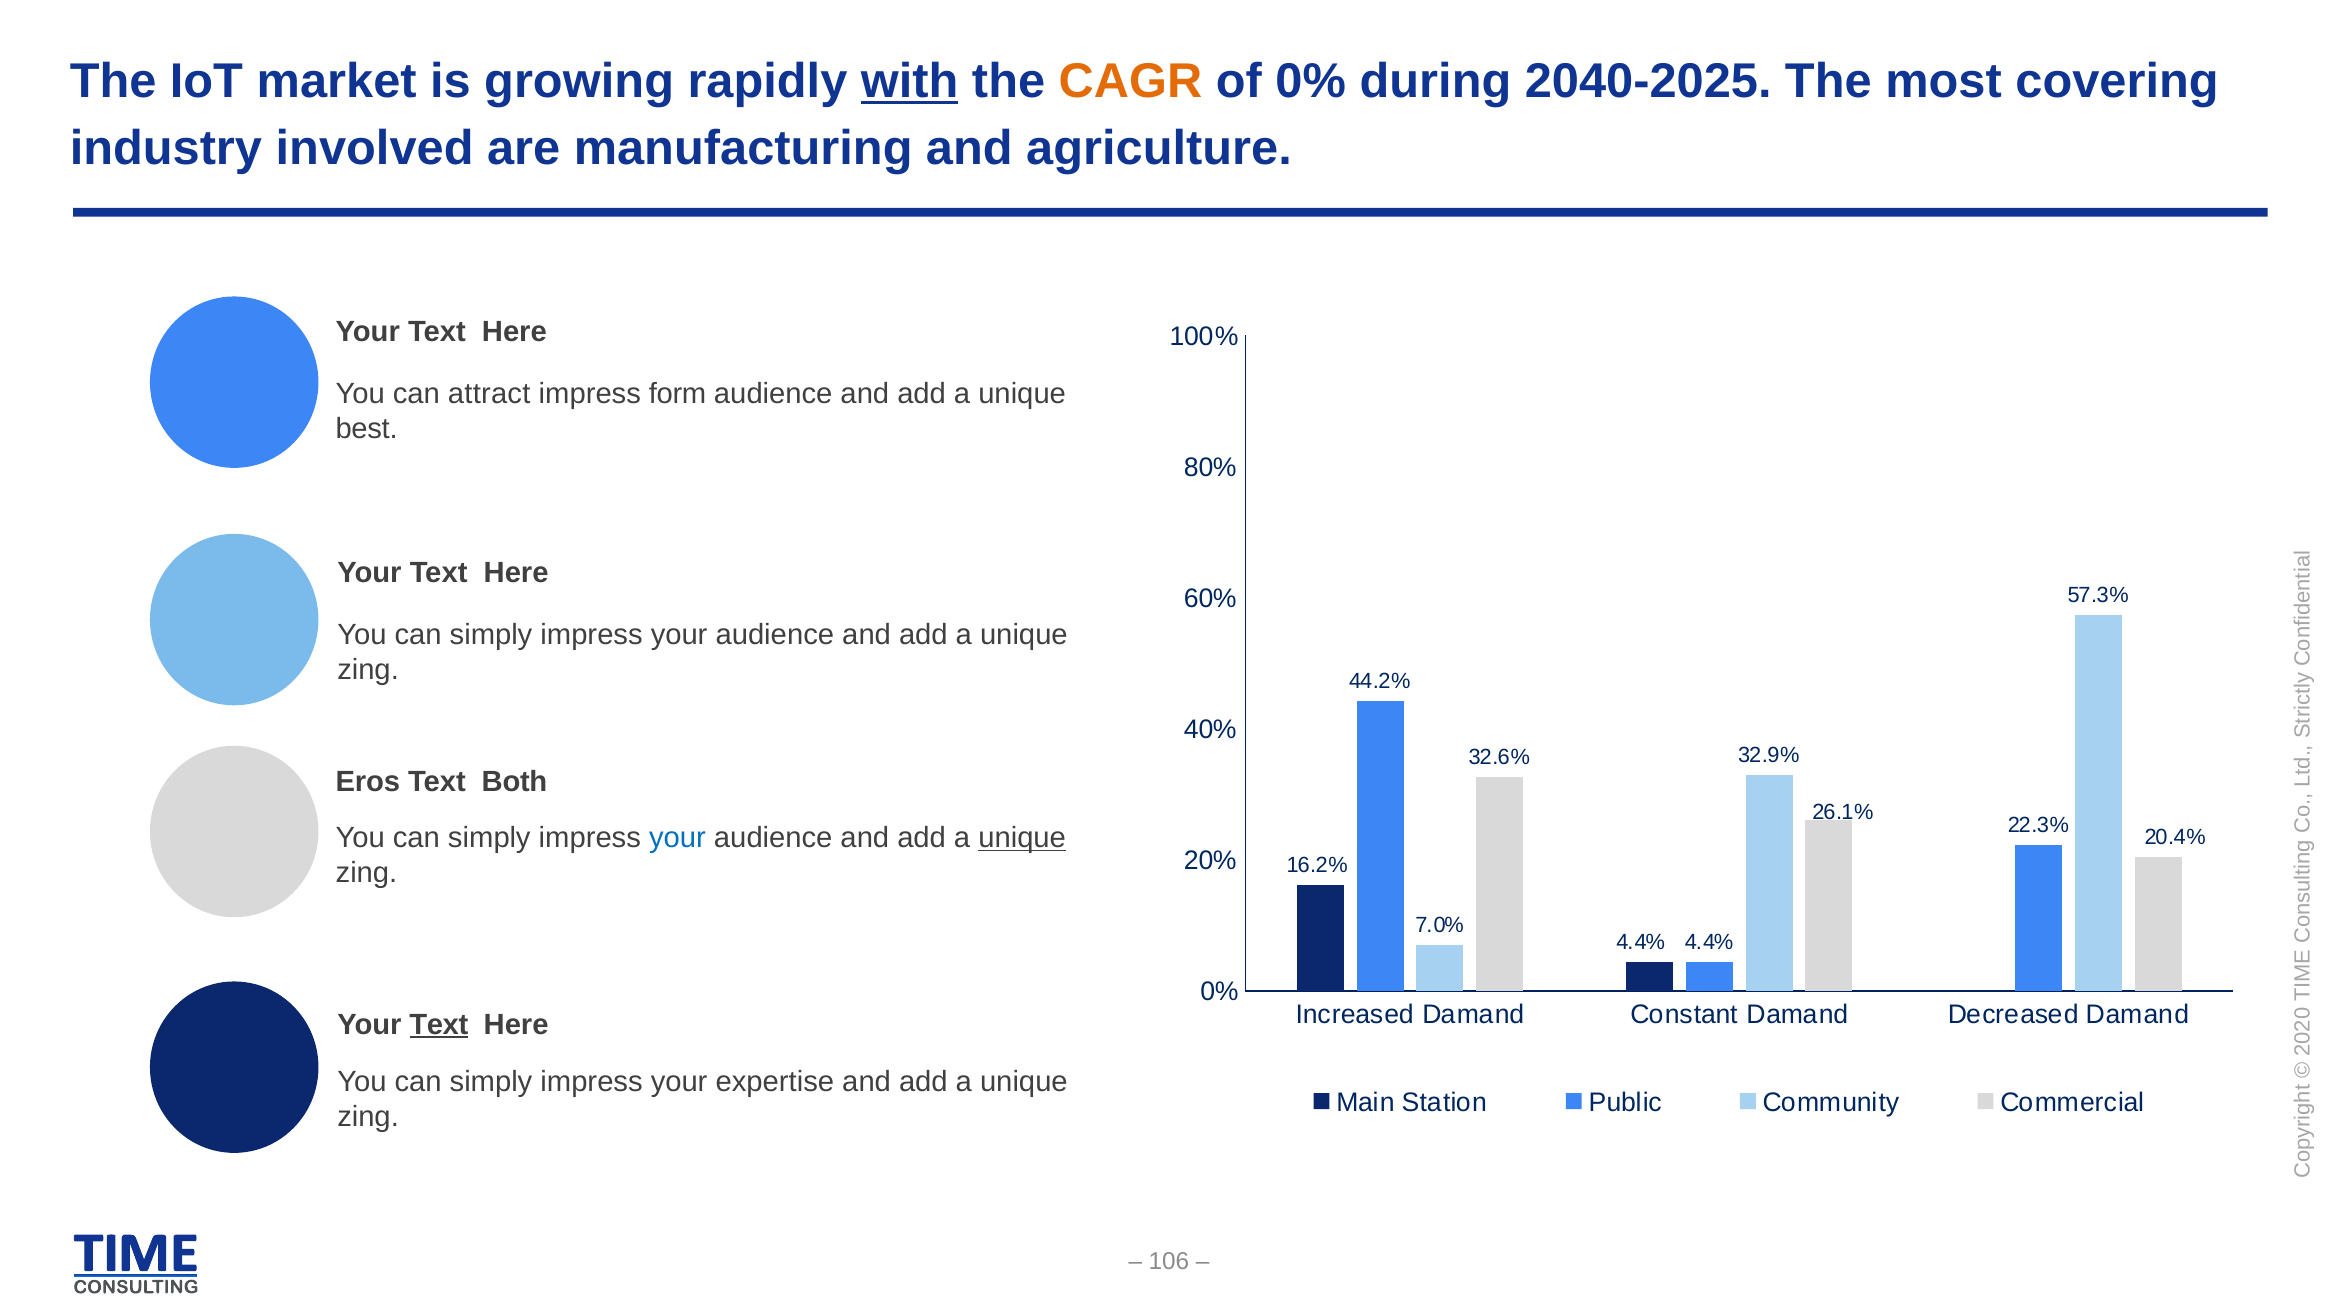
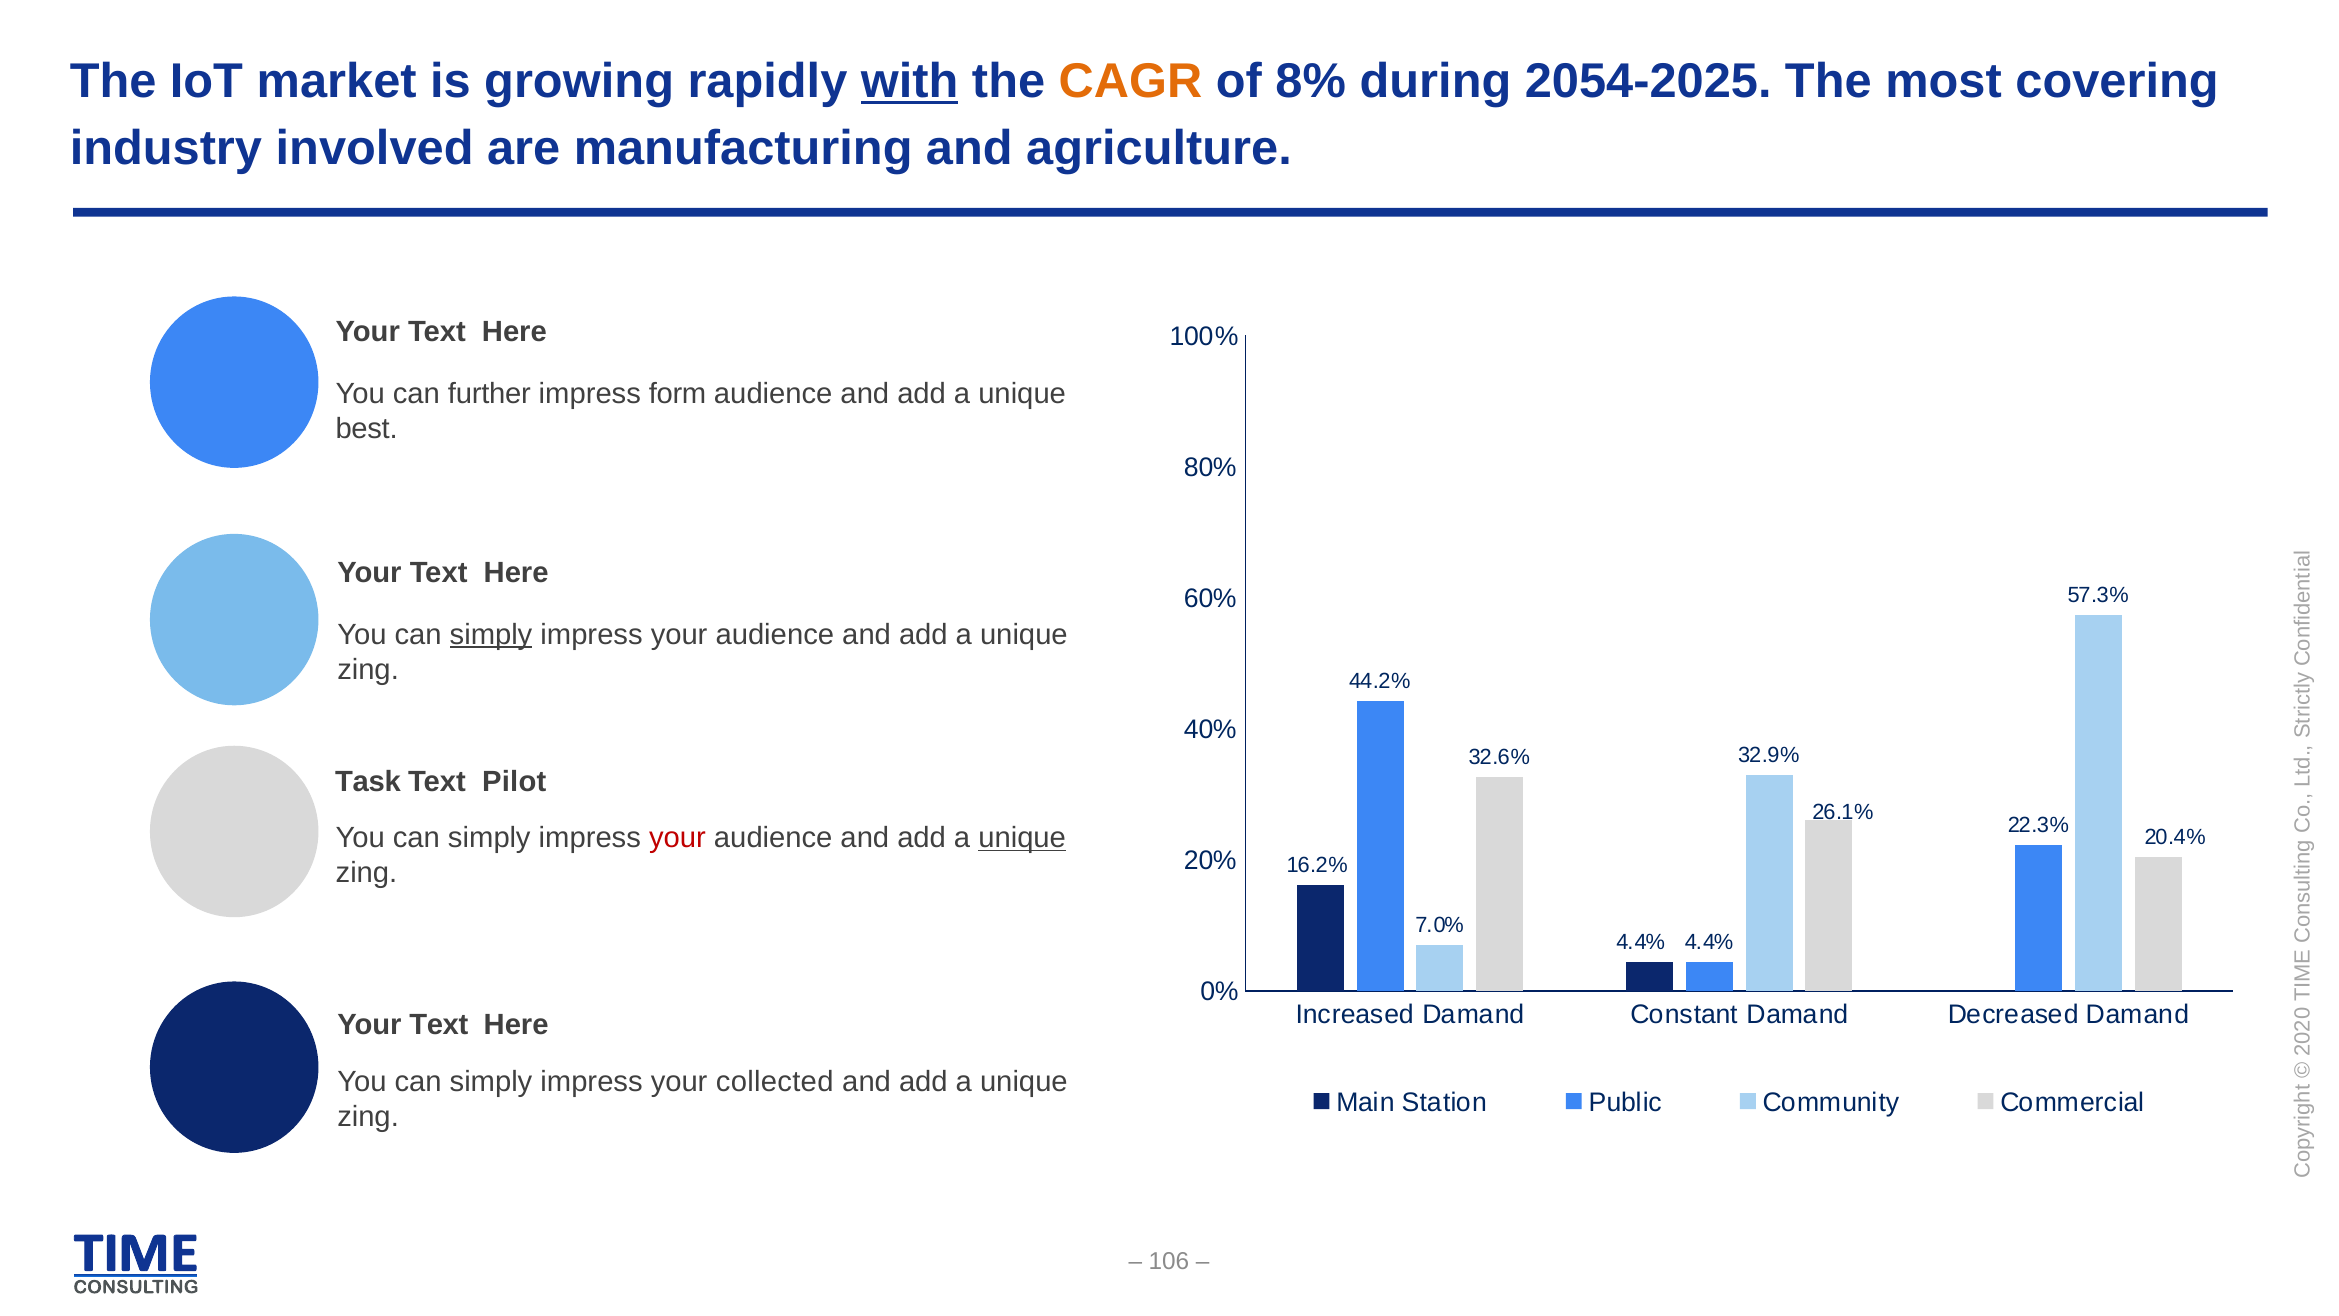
of 0%: 0% -> 8% (1311, 81)
2040-2025: 2040-2025 -> 2054-2025 (1648, 81)
attract: attract -> further (489, 394)
simply underline: none -> present (491, 634)
Eros: Eros -> Task (368, 781)
Both: Both -> Pilot (514, 781)
your colour: blue -> red (677, 838)
Text underline: present -> none (439, 1024)
expertise: expertise -> collected (775, 1081)
